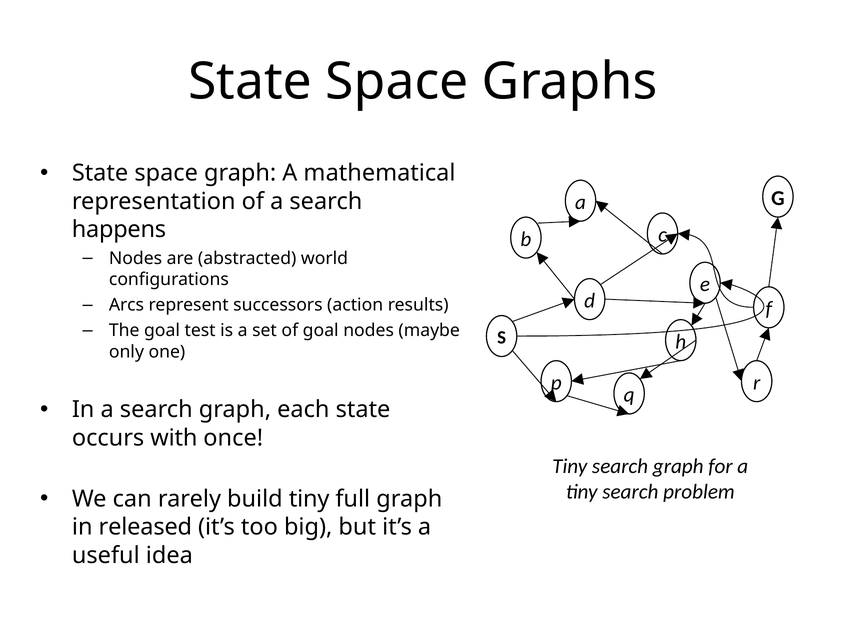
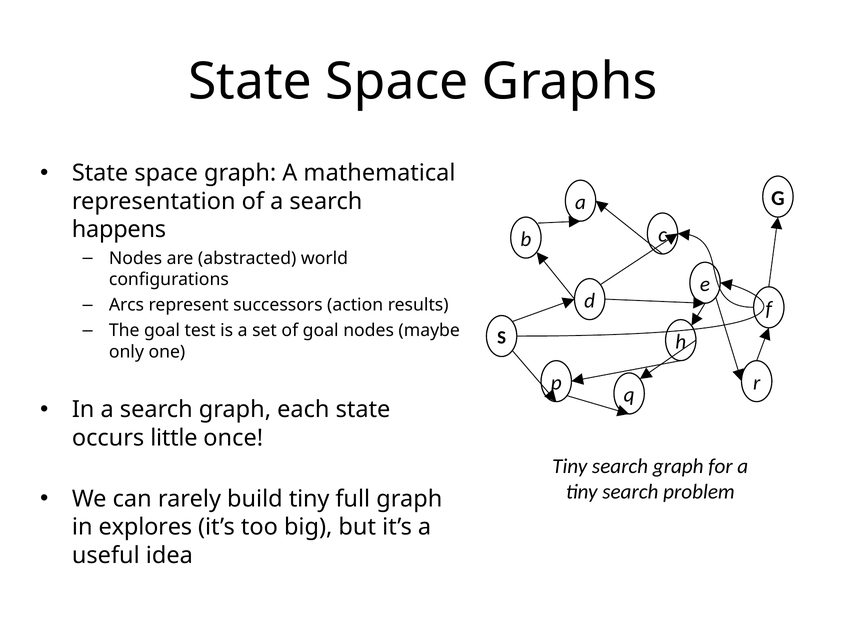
with: with -> little (174, 438)
released: released -> explores (145, 527)
